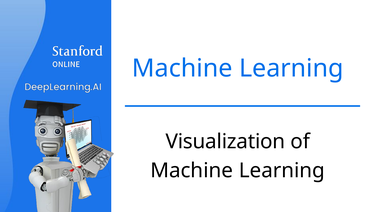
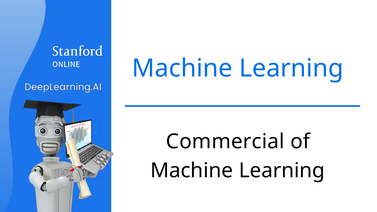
Visualization: Visualization -> Commercial (225, 142)
